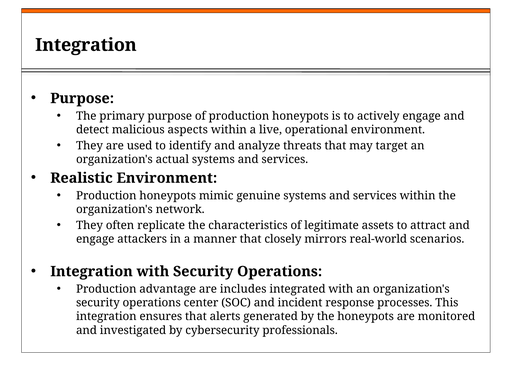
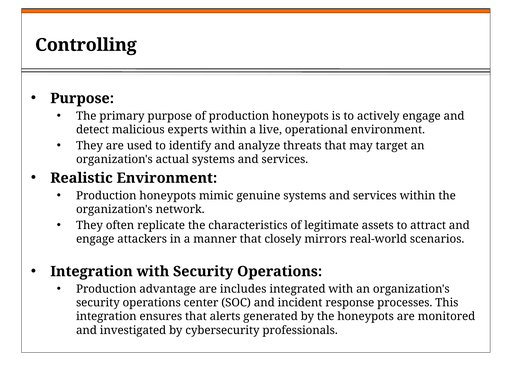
Integration: Integration -> Controlling (86, 45)
aspects: aspects -> experts (188, 130)
